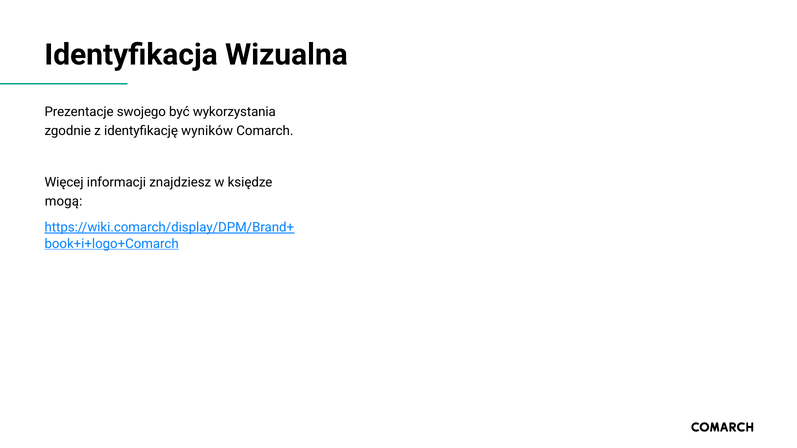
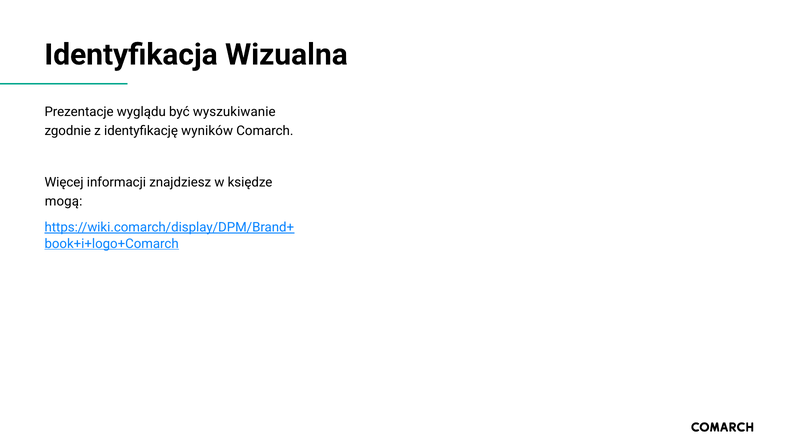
swojego: swojego -> wyglądu (141, 112)
wykorzystania: wykorzystania -> wyszukiwanie (234, 112)
